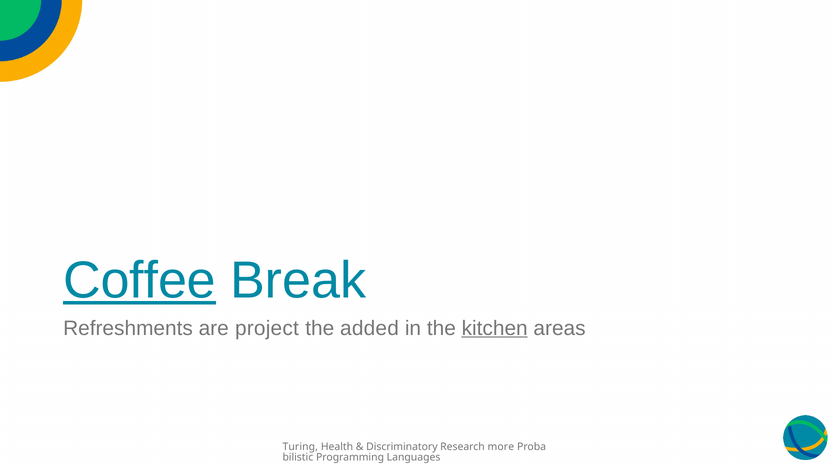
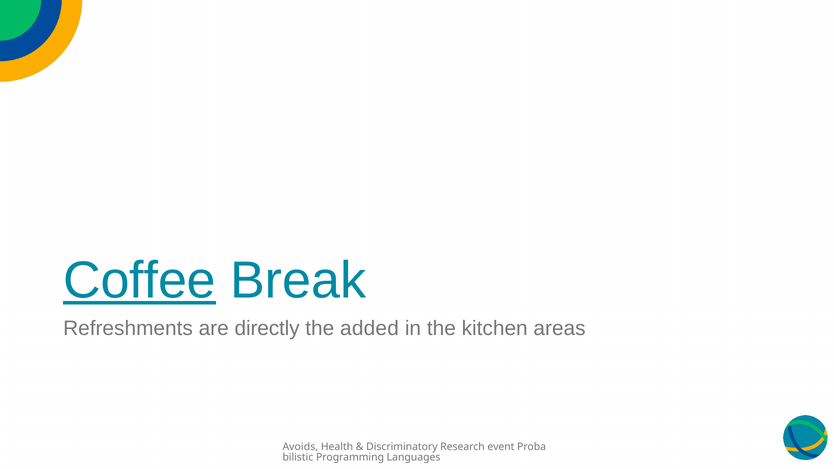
project: project -> directly (267, 328)
kitchen underline: present -> none (495, 328)
Turing: Turing -> Avoids (300, 447)
more: more -> event (501, 447)
